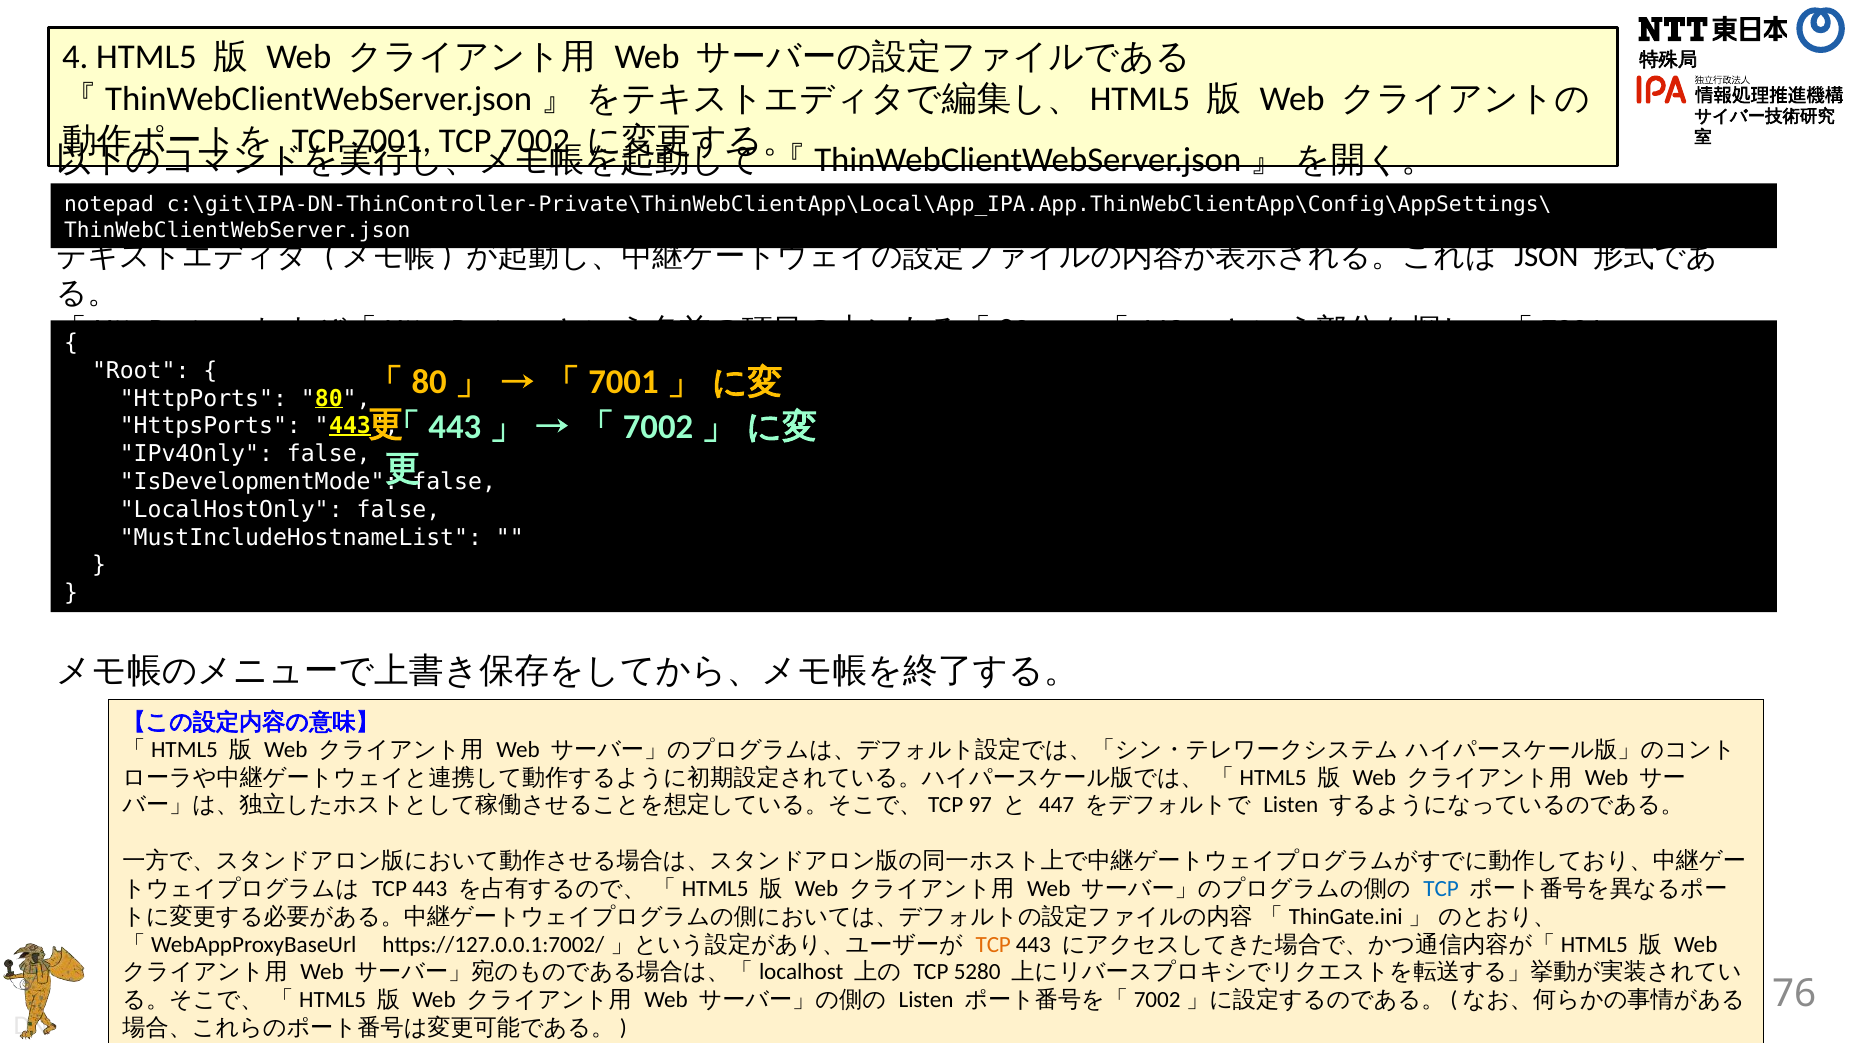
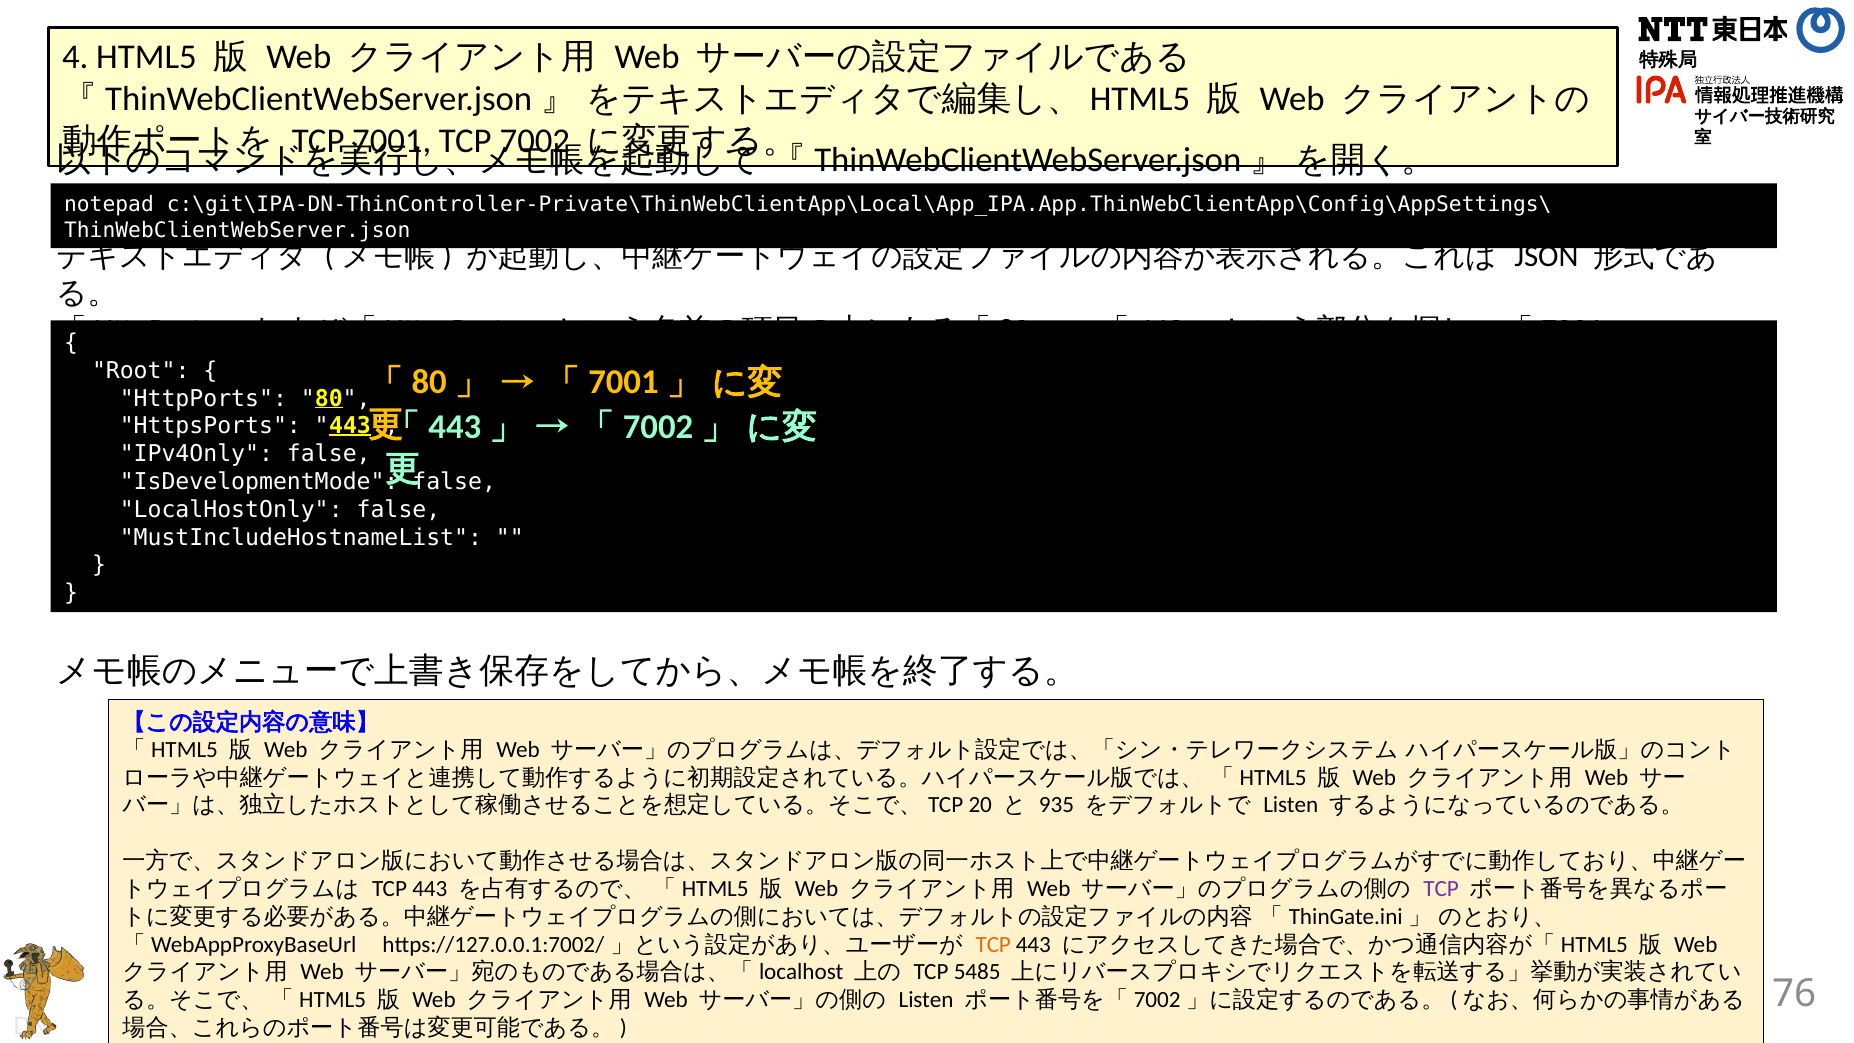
97: 97 -> 20 (980, 805)
447: 447 -> 935 (1057, 805)
TCP colour: blue -> purple (1441, 889)
5280: 5280 -> 5485 (977, 972)
